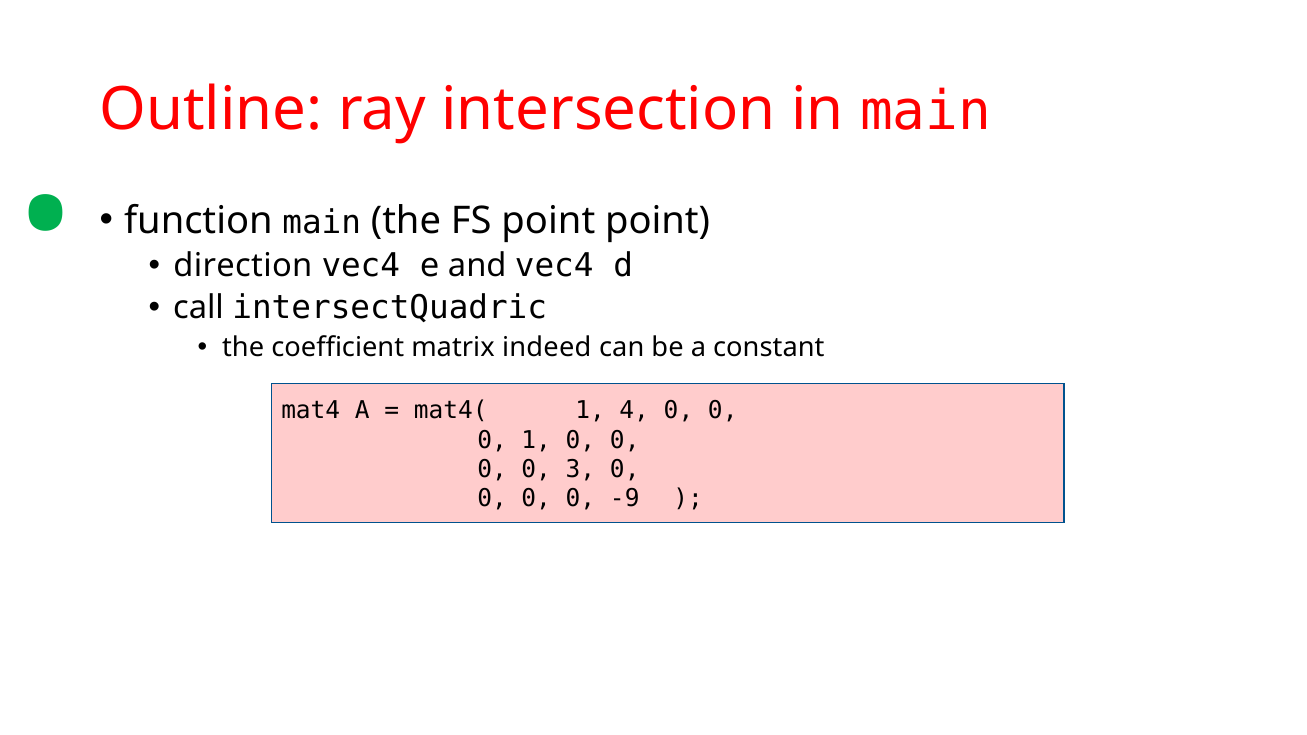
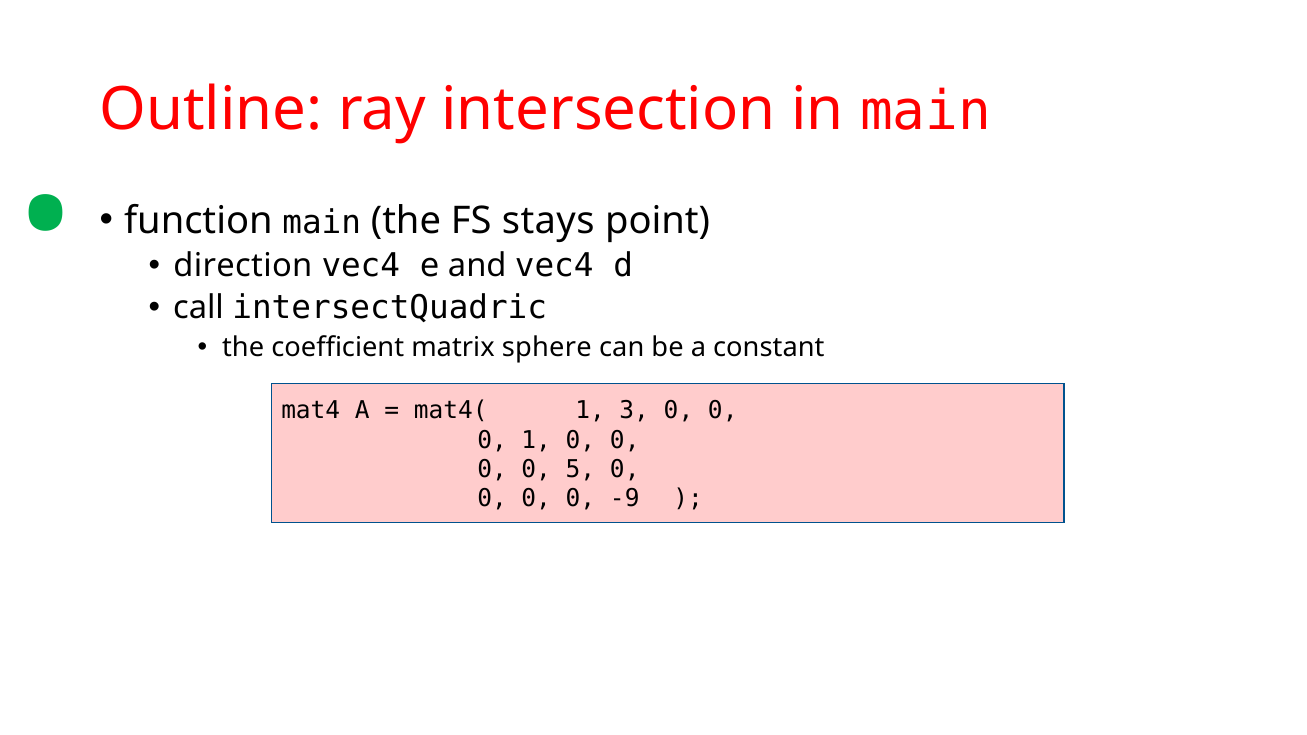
FS point: point -> stays (548, 221)
indeed: indeed -> sphere (547, 347)
4: 4 -> 3 (634, 411)
3: 3 -> 5 (580, 470)
